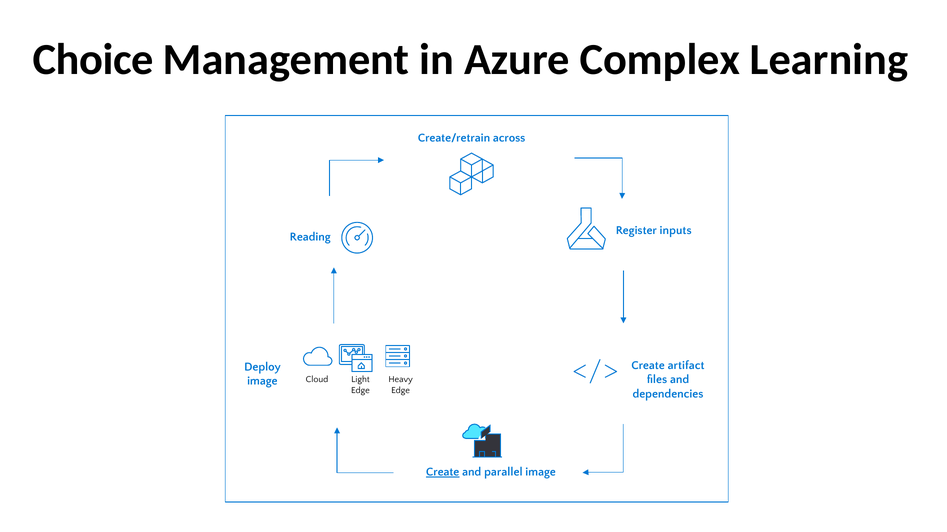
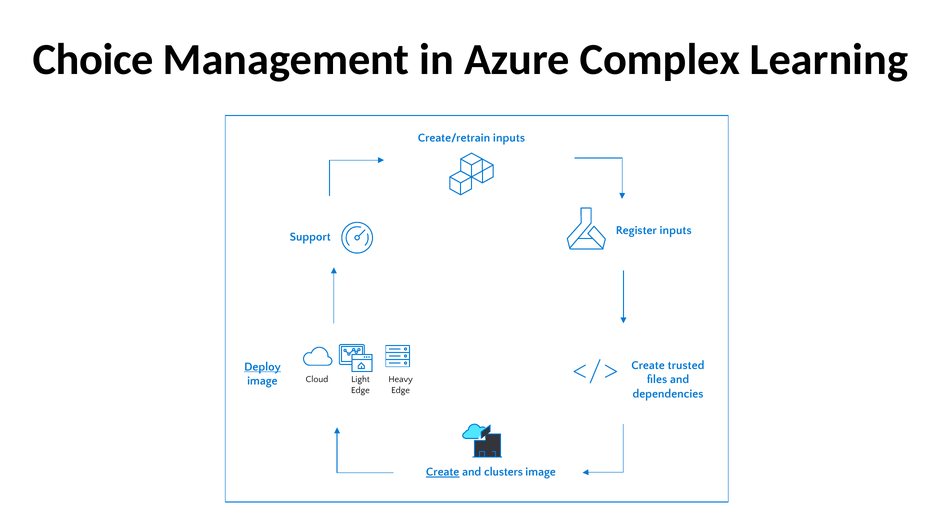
Create/retrain across: across -> inputs (509, 138)
Reading: Reading -> Support (310, 237)
artifact: artifact -> trusted (686, 366)
Deploy underline: none -> present (263, 367)
parallel: parallel -> clusters (503, 473)
